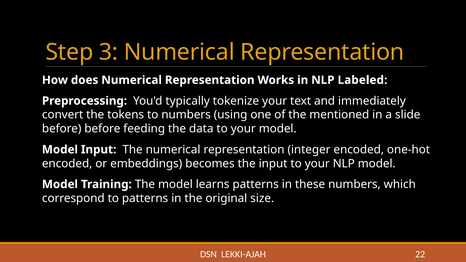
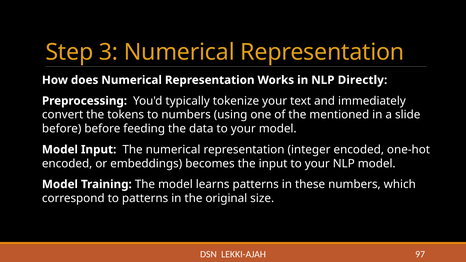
Labeled: Labeled -> Directly (362, 80)
22: 22 -> 97 (420, 254)
